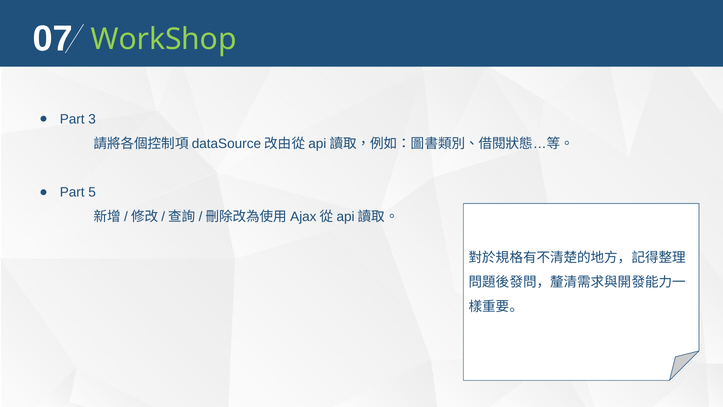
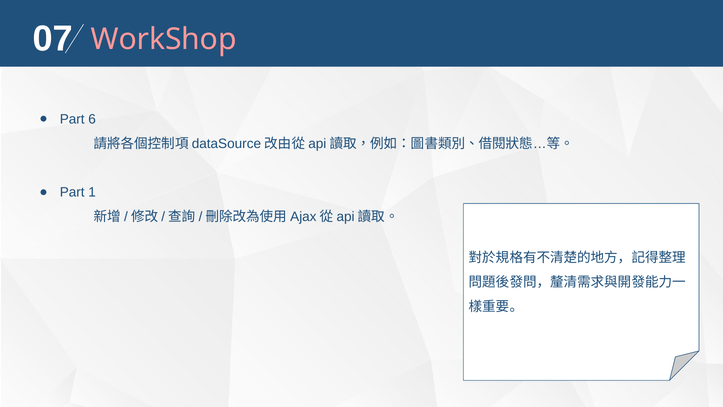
WorkShop colour: light green -> pink (164, 39)
3: 3 -> 6 (92, 119)
5: 5 -> 1 (92, 192)
